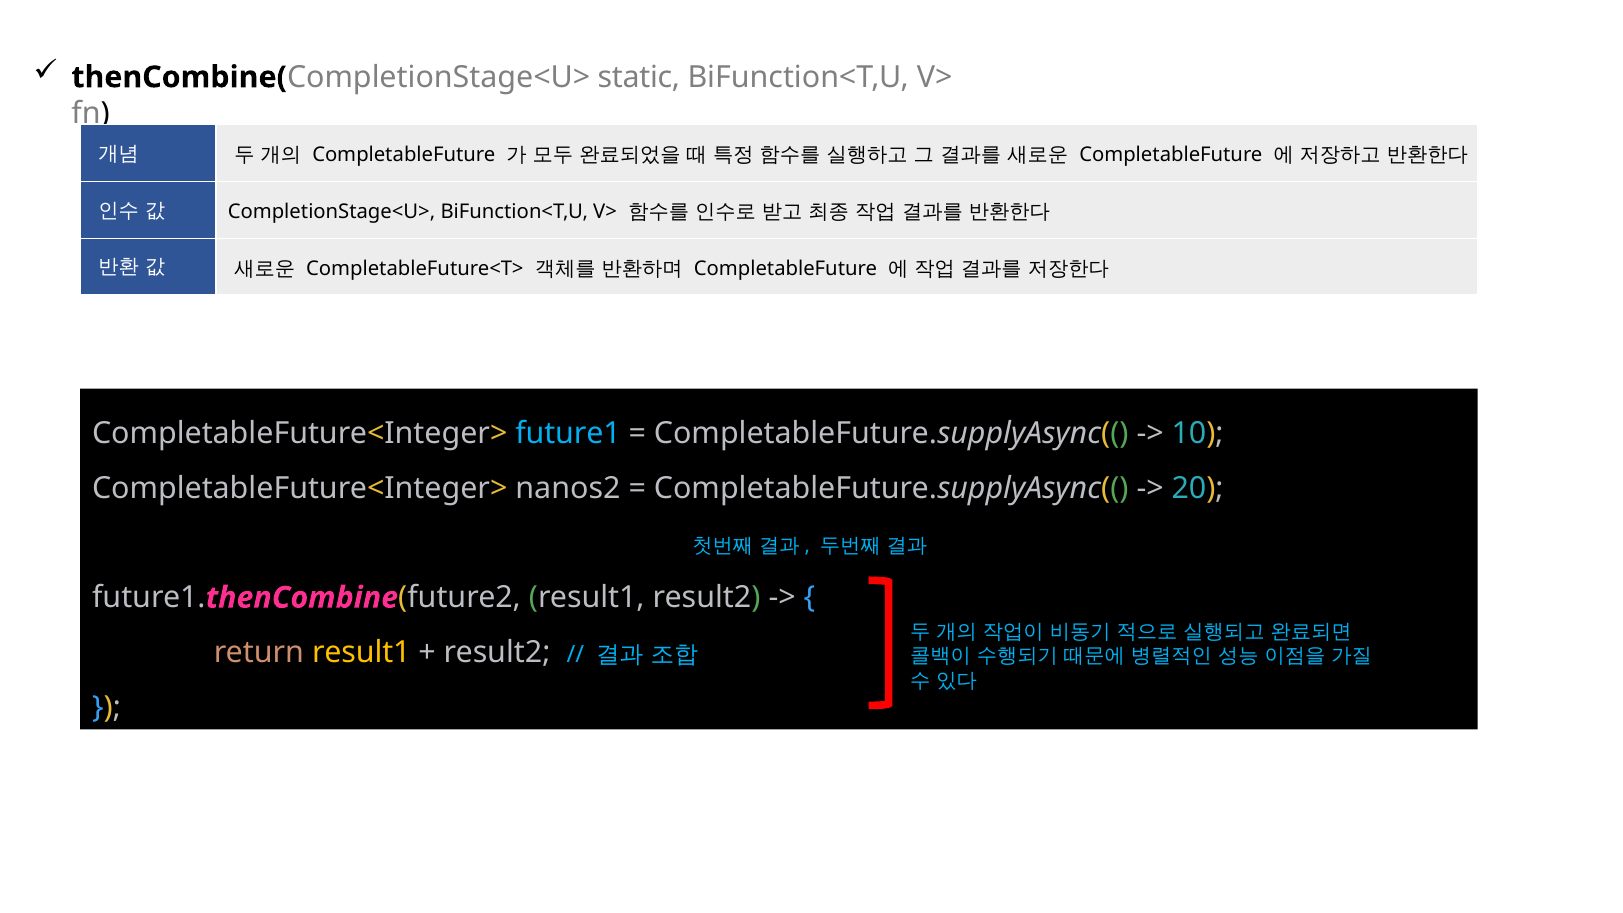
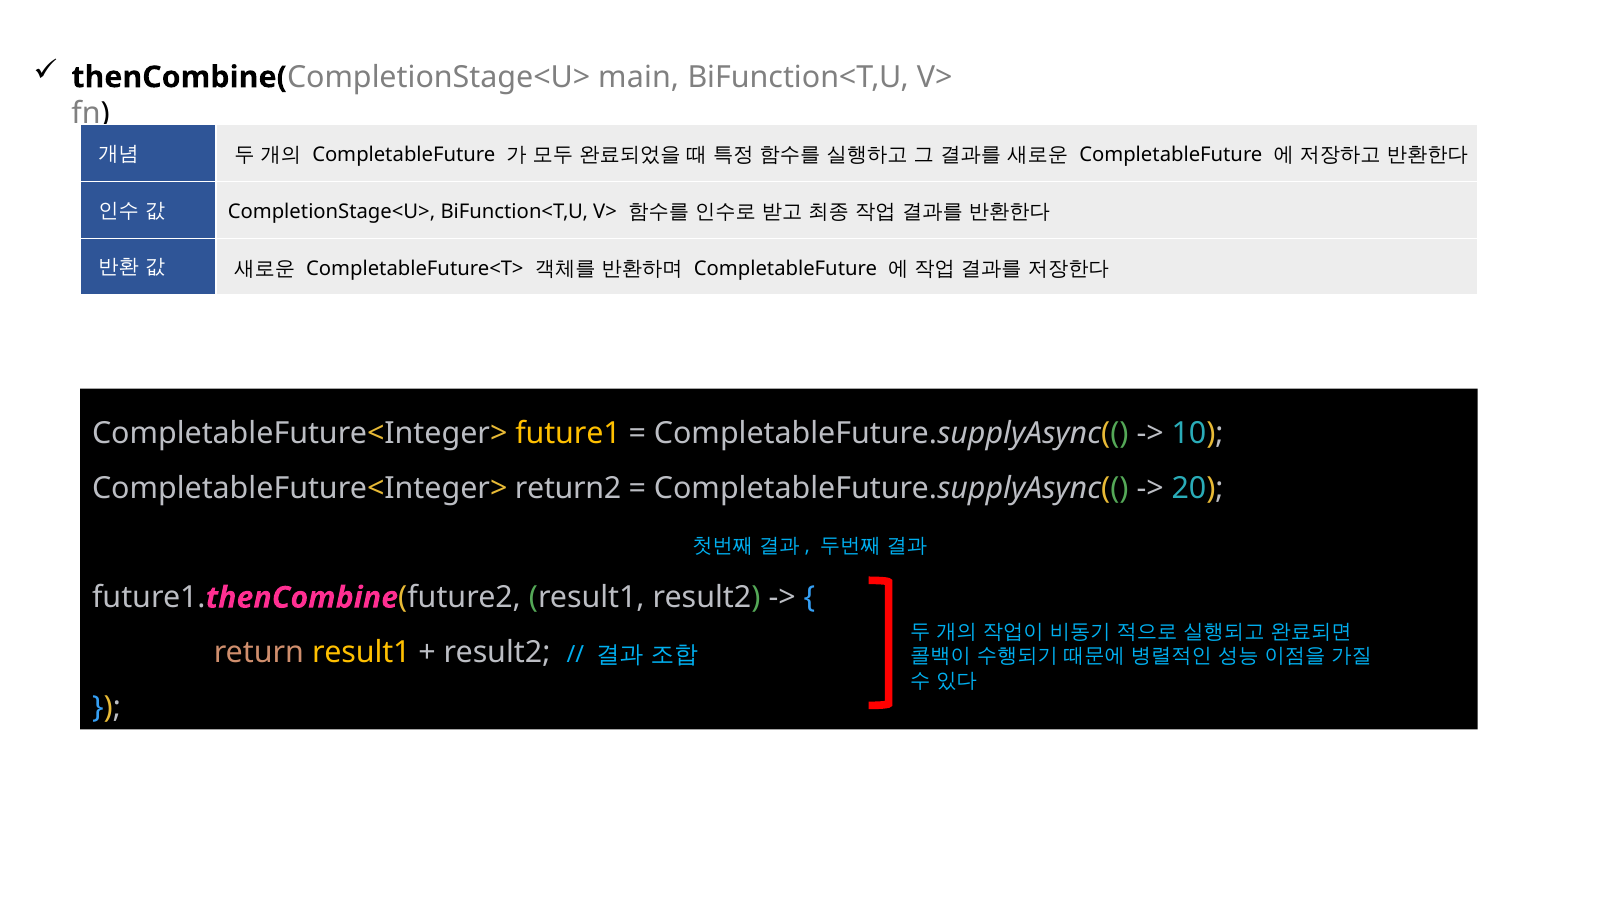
static: static -> main (639, 77)
future1 colour: light blue -> yellow (568, 433)
nanos2: nanos2 -> return2 (568, 488)
